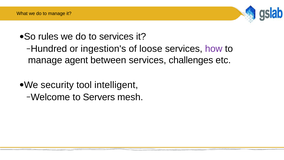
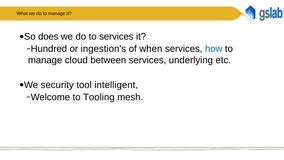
rules: rules -> does (48, 37)
loose: loose -> when (151, 49)
how colour: purple -> blue (214, 49)
agent: agent -> cloud (76, 60)
challenges: challenges -> underlying (191, 60)
Servers: Servers -> Tooling (99, 97)
